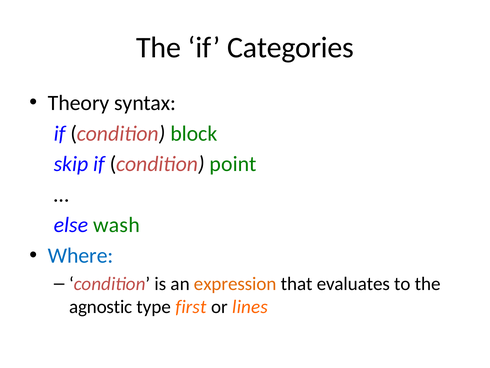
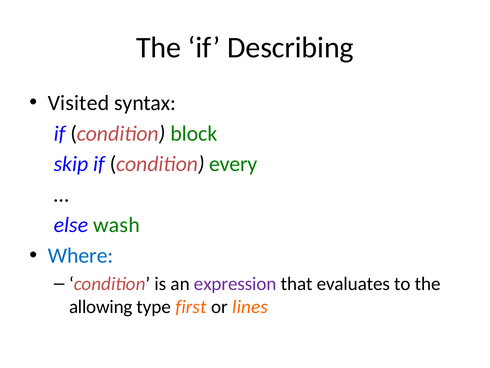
Categories: Categories -> Describing (290, 47)
Theory: Theory -> Visited (78, 103)
point: point -> every (233, 164)
expression colour: orange -> purple (235, 283)
agnostic: agnostic -> allowing (101, 306)
